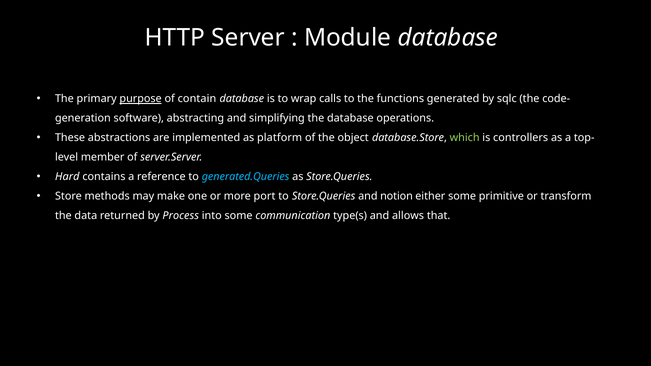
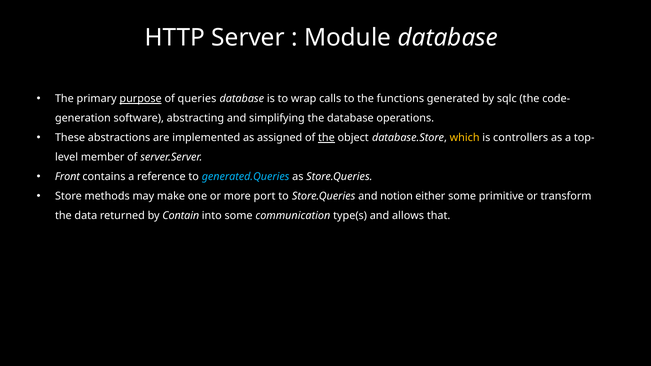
contain: contain -> queries (197, 99)
platform: platform -> assigned (280, 138)
the underline: none -> present (326, 138)
which colour: light green -> yellow (465, 138)
Hard: Hard -> Front (67, 177)
Process: Process -> Contain (181, 216)
